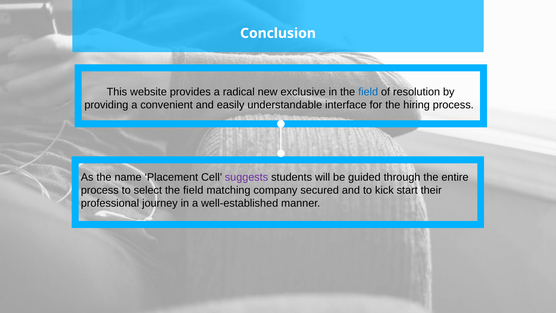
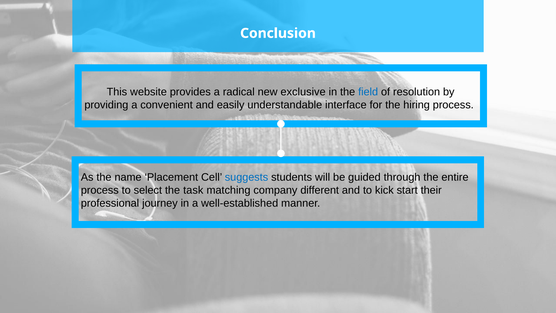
suggests colour: purple -> blue (246, 177)
select the field: field -> task (193, 190)
secured: secured -> different (320, 190)
